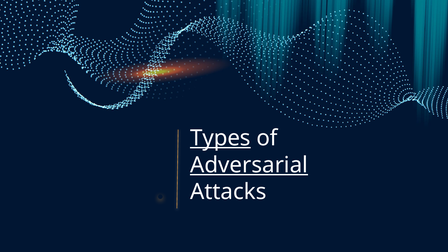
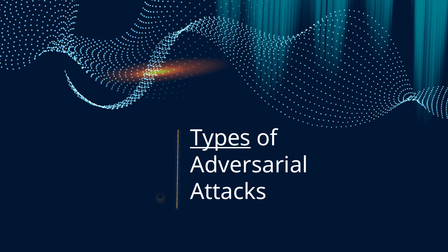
Adversarial underline: present -> none (249, 165)
